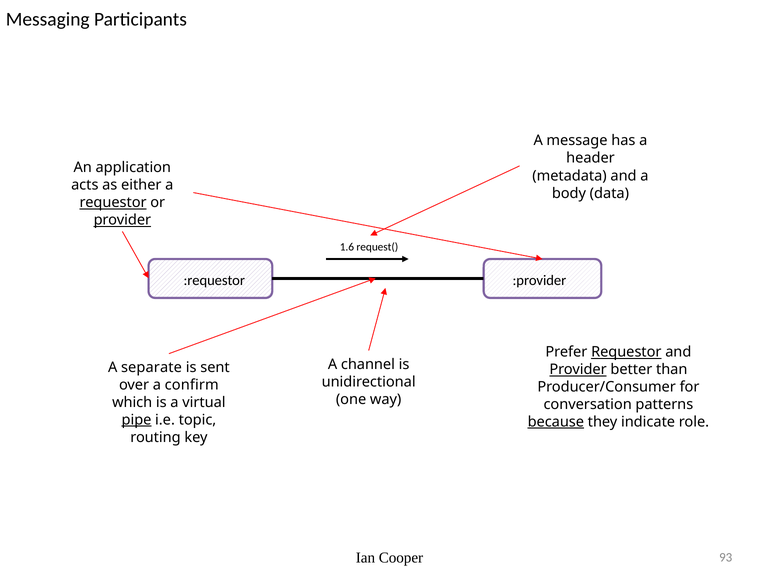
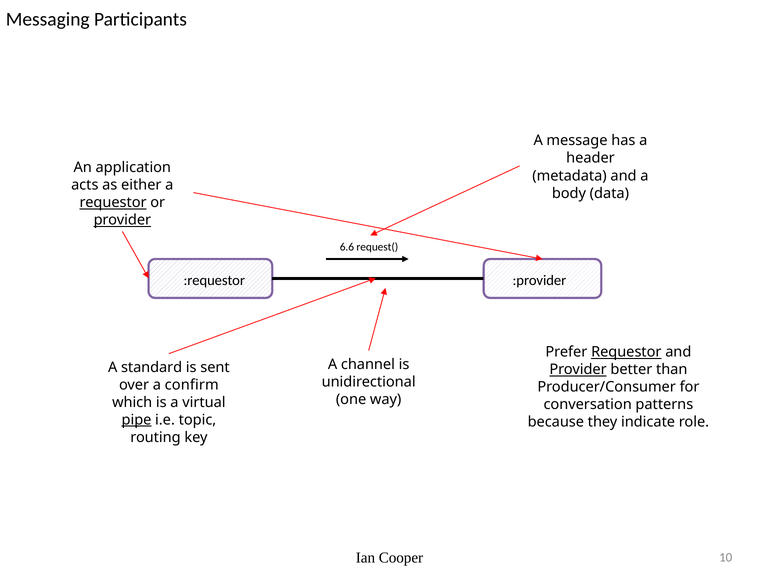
1.6: 1.6 -> 6.6 (347, 247)
separate: separate -> standard (152, 367)
because underline: present -> none (556, 422)
93: 93 -> 10 (726, 558)
